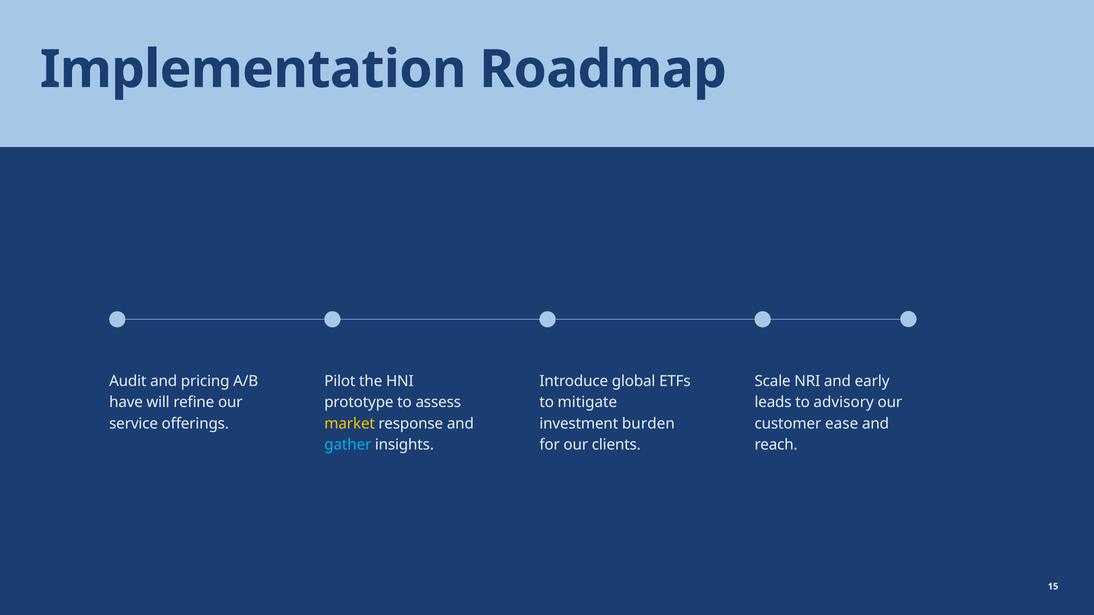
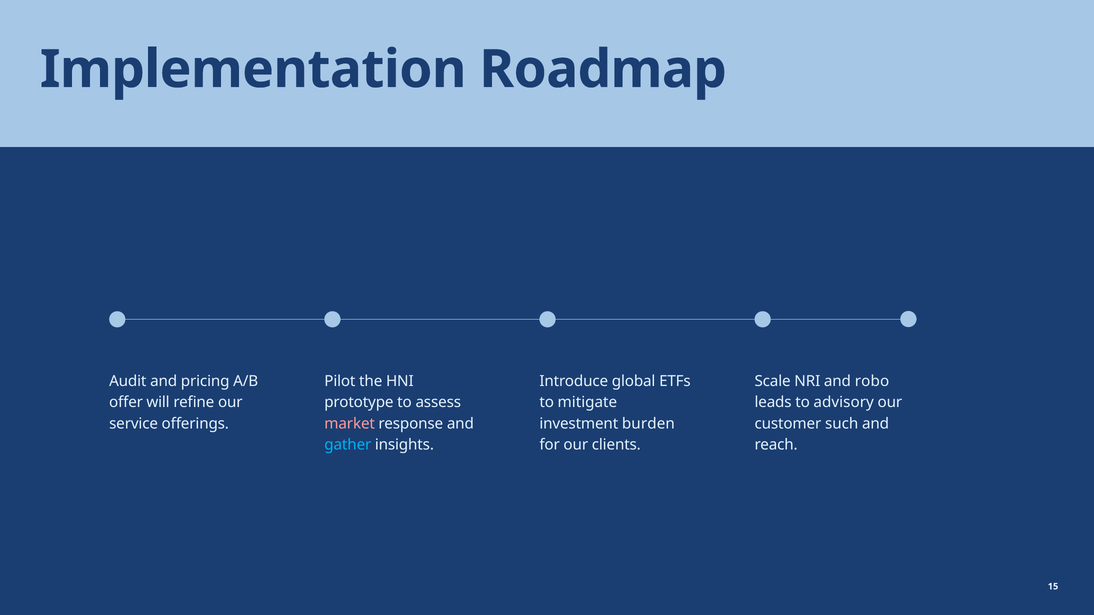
early: early -> robo (872, 381)
have: have -> offer (126, 403)
market colour: yellow -> pink (350, 424)
ease: ease -> such (842, 424)
